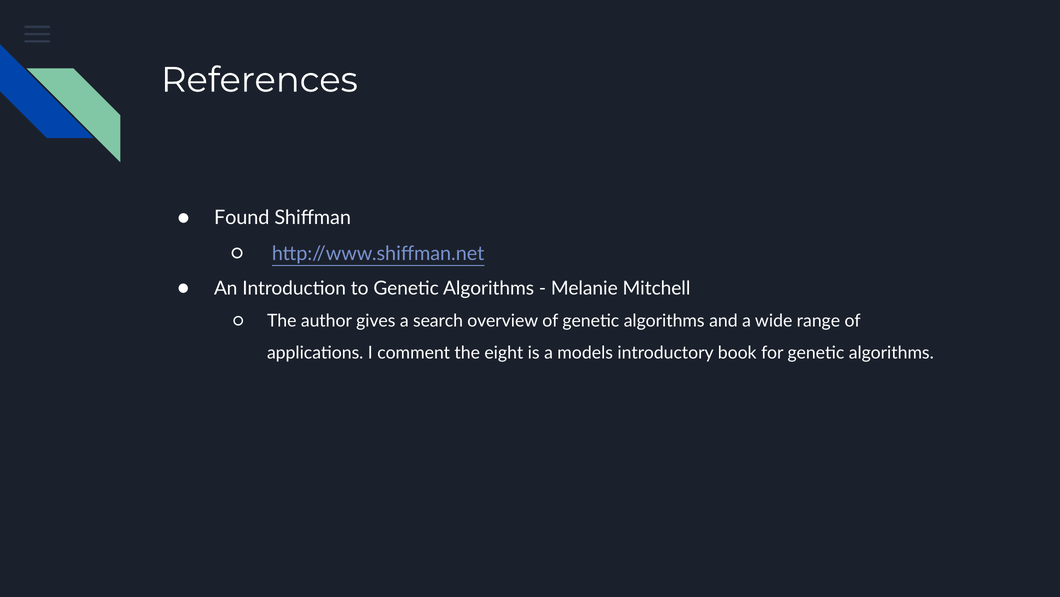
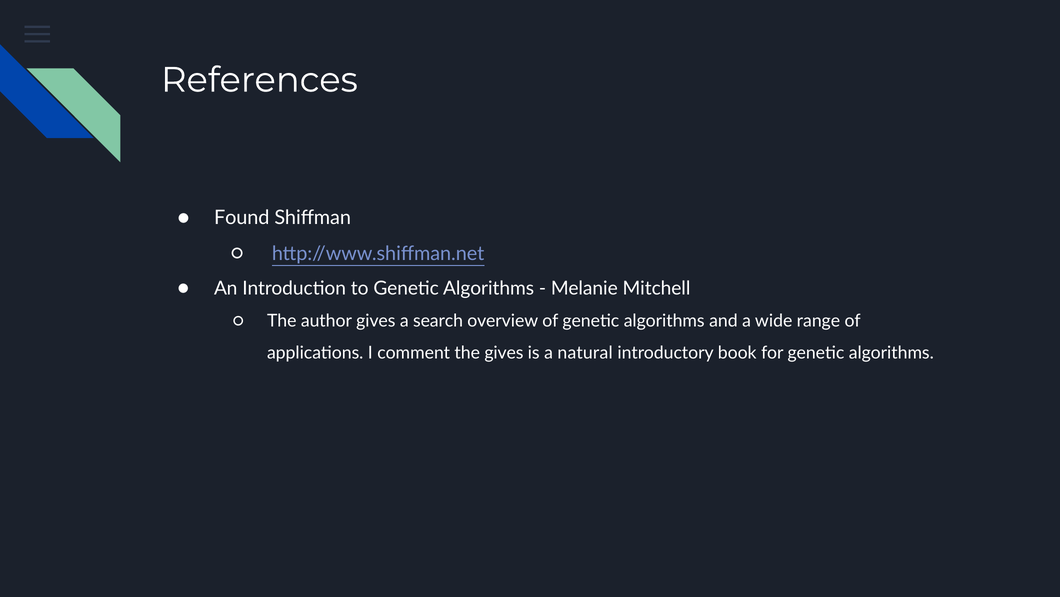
the eight: eight -> gives (504, 353)
models: models -> natural (585, 353)
